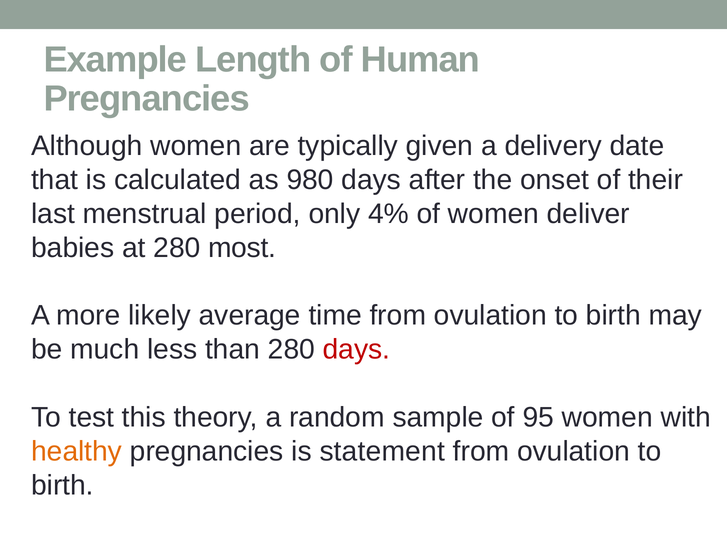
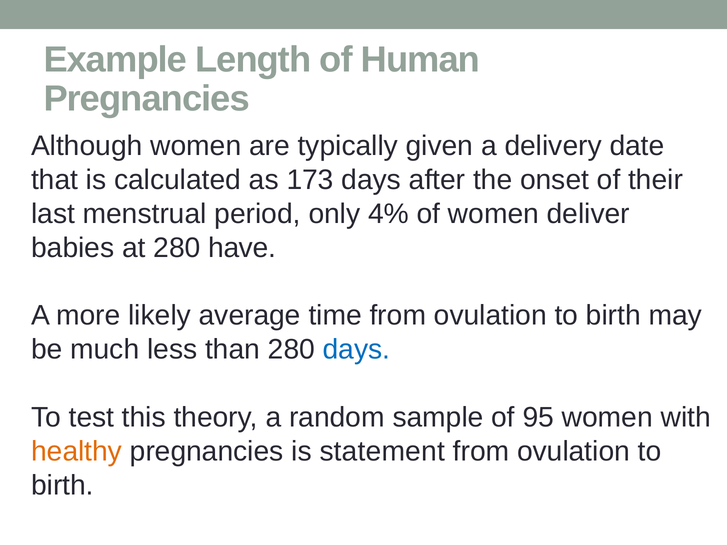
980: 980 -> 173 (310, 180)
most: most -> have (242, 248)
days colour: red -> blue (356, 350)
